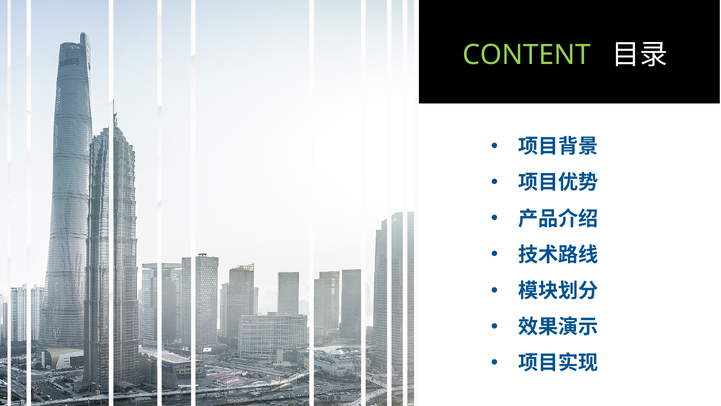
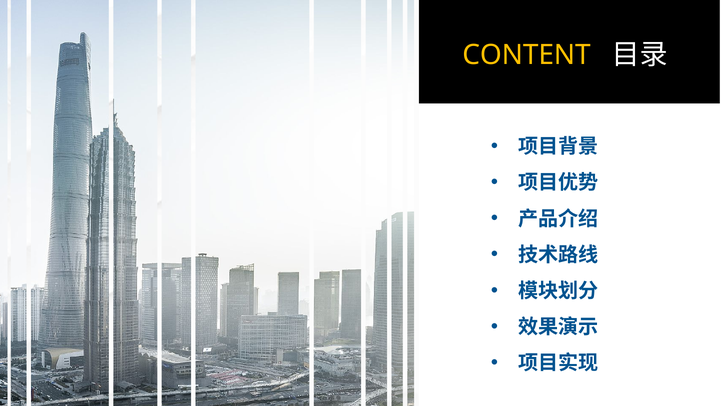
CONTENT colour: light green -> yellow (527, 55)
